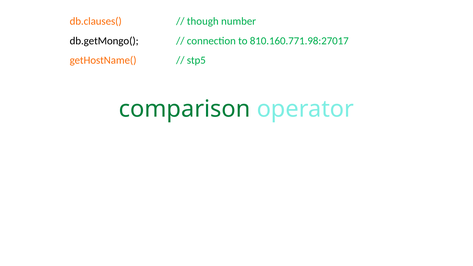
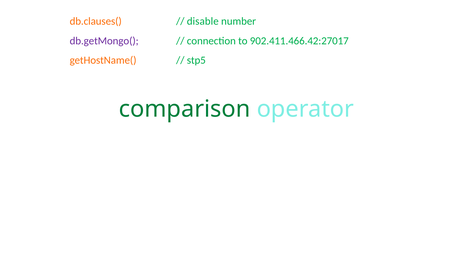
though: though -> disable (203, 21)
db.getMongo( colour: black -> purple (104, 41)
810.160.771.98:27017: 810.160.771.98:27017 -> 902.411.466.42:27017 (299, 41)
